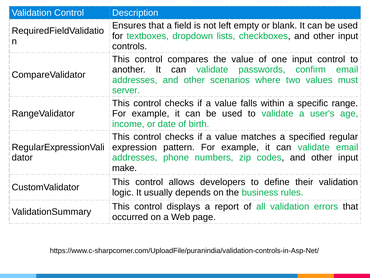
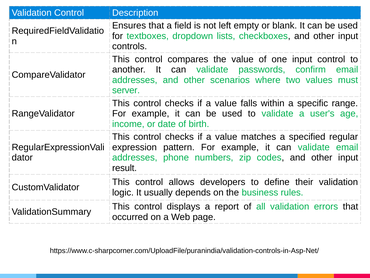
make: make -> result (125, 168)
